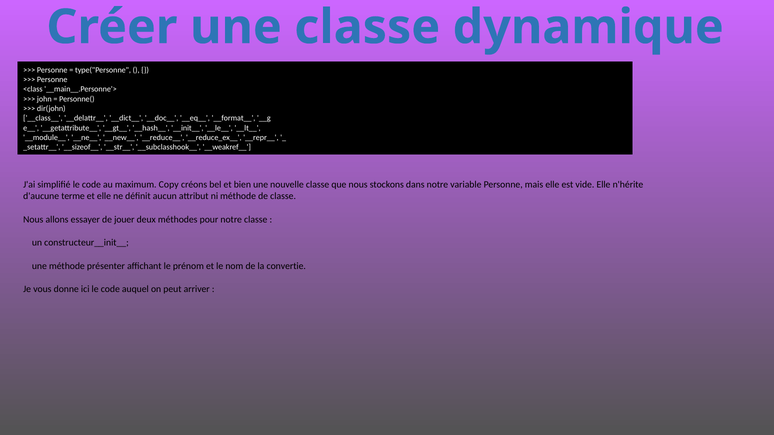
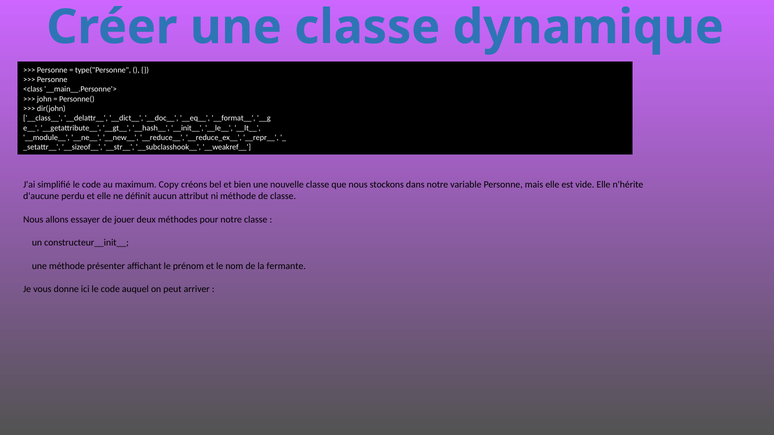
terme: terme -> perdu (73, 196)
convertie: convertie -> fermante (286, 266)
